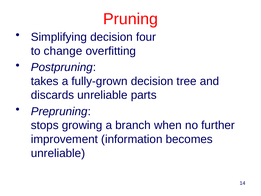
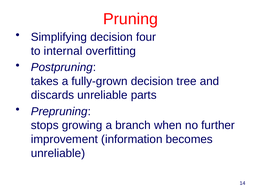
change: change -> internal (63, 51)
